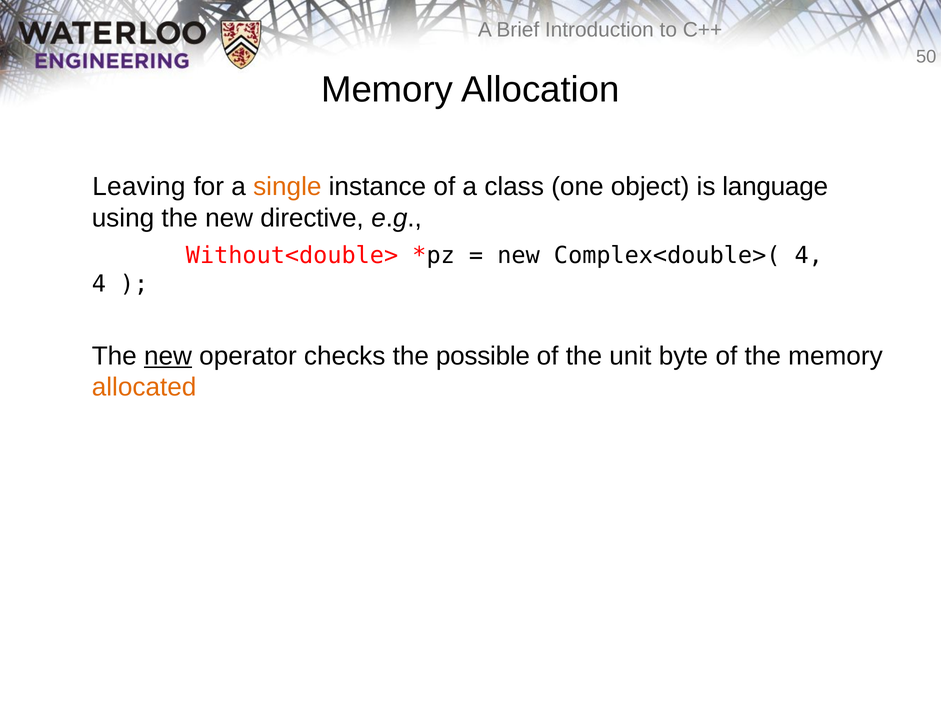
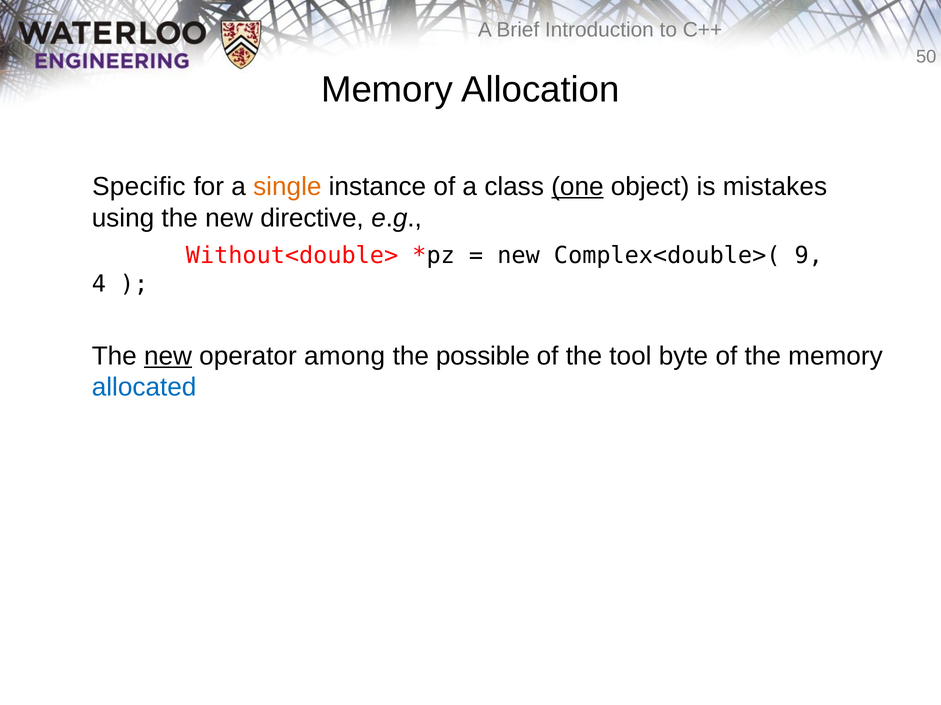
Leaving: Leaving -> Specific (139, 187)
one underline: none -> present (577, 187)
language: language -> mistakes (775, 187)
Complex<double>( 4: 4 -> 9 (809, 256)
checks: checks -> among (345, 356)
unit: unit -> tool (630, 356)
allocated colour: orange -> blue (144, 388)
